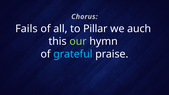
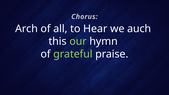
Fails: Fails -> Arch (26, 29)
Pillar: Pillar -> Hear (95, 29)
grateful colour: light blue -> light green (73, 54)
